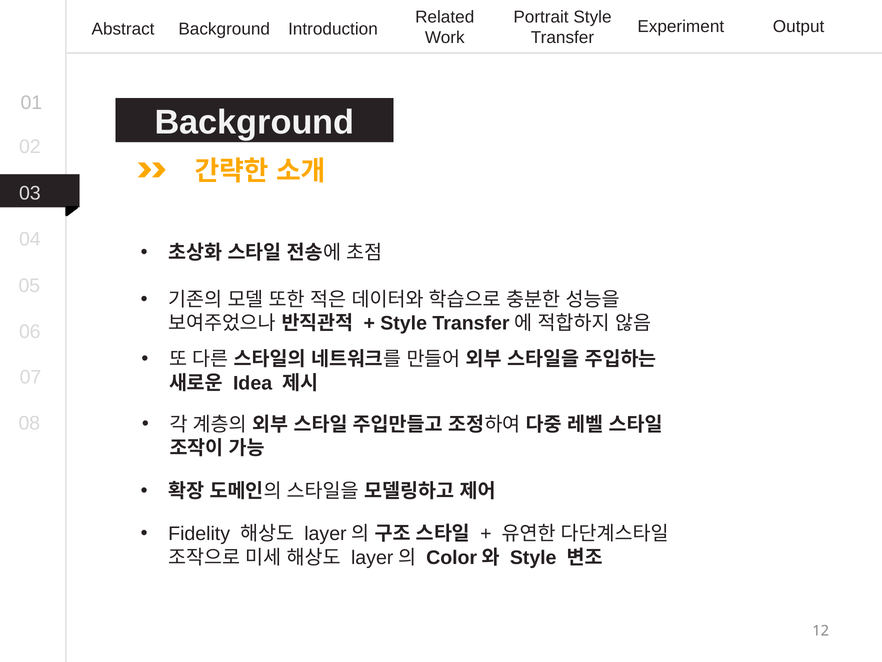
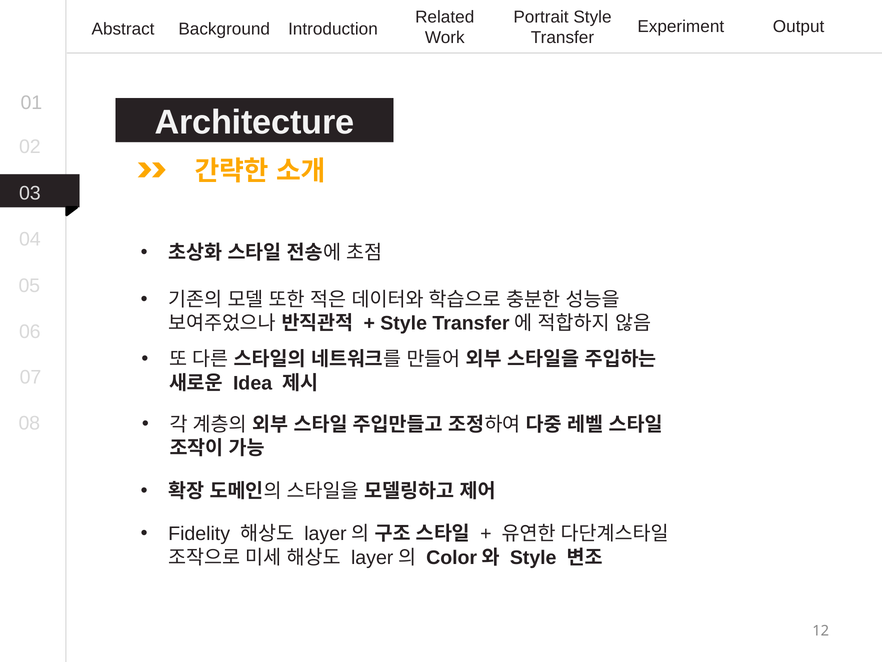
Background: Background -> Architecture (255, 122)
